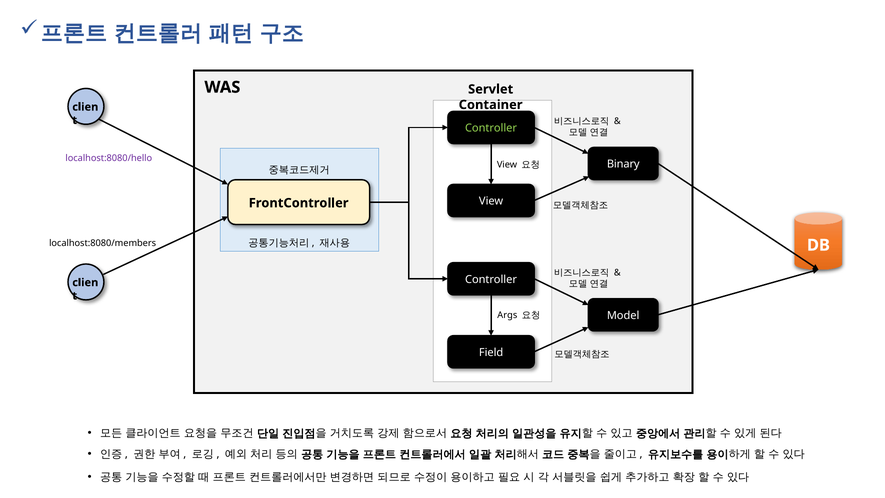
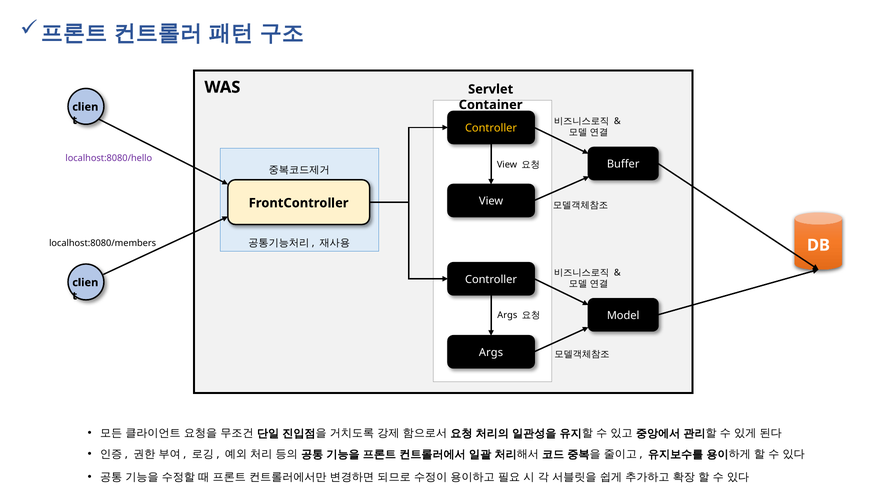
Controller colour: light green -> yellow (491, 128)
Binary: Binary -> Buffer (623, 164)
Field: Field -> Args (491, 352)
